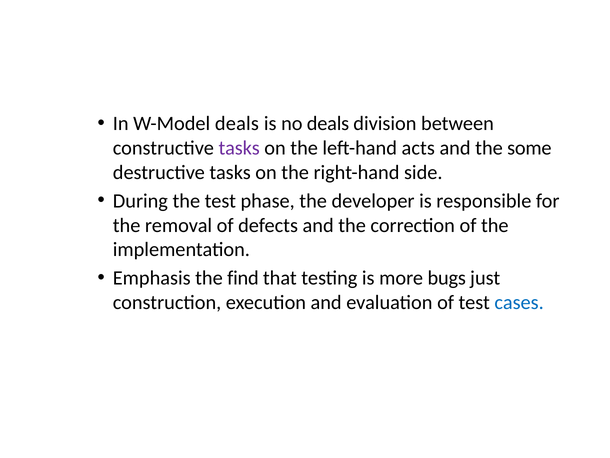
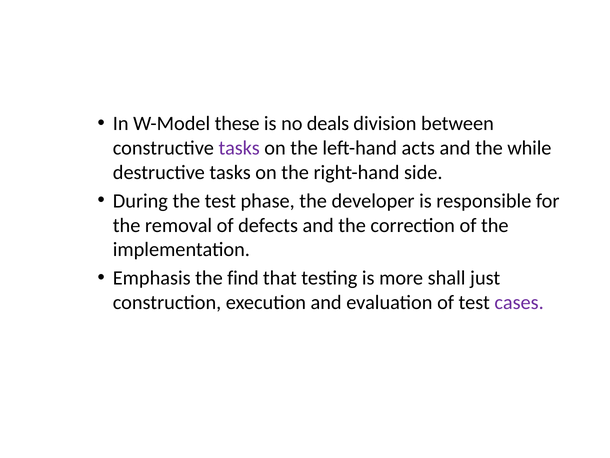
W-Model deals: deals -> these (237, 123)
some: some -> while (529, 148)
bugs: bugs -> shall (447, 278)
cases colour: blue -> purple (519, 302)
